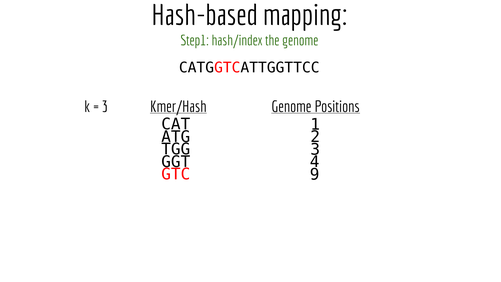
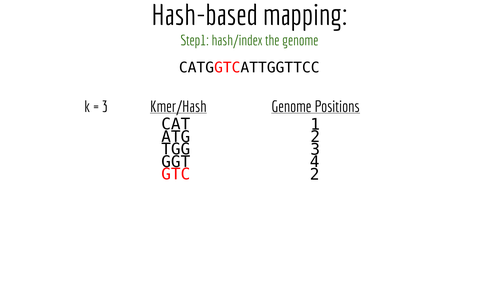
GTC 9: 9 -> 2 (315, 174)
